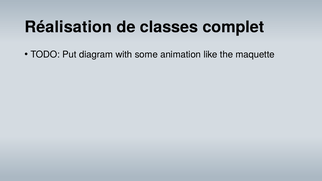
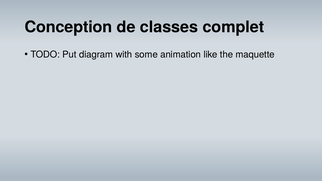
Réalisation: Réalisation -> Conception (68, 27)
